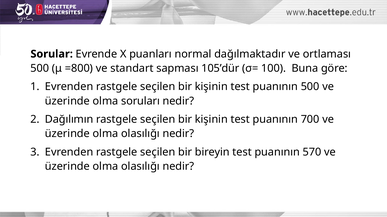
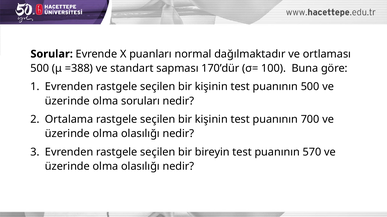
=800: =800 -> =388 (79, 69)
105’dür: 105’dür -> 170’dür (220, 69)
Dağılımın: Dağılımın -> Ortalama (69, 120)
